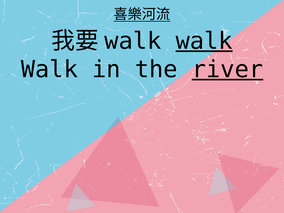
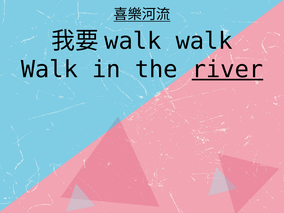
walk underline: present -> none (204, 41)
